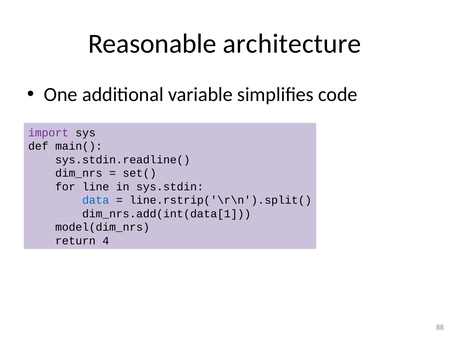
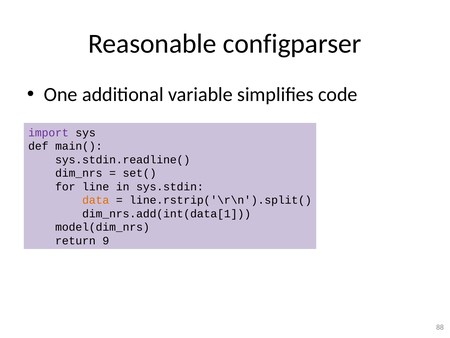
architecture: architecture -> configparser (292, 44)
data colour: blue -> orange (96, 200)
4: 4 -> 9 (106, 240)
